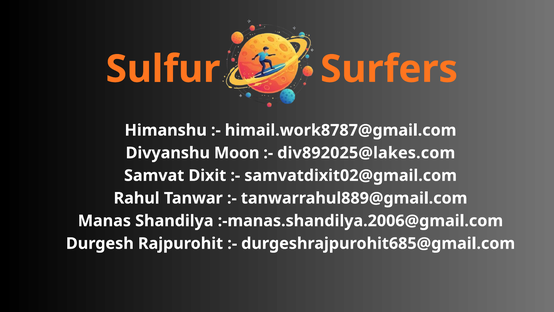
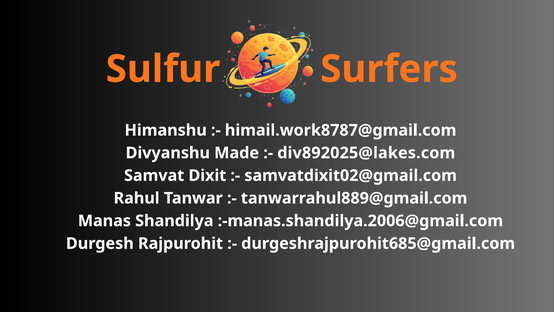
Moon: Moon -> Made (237, 153)
